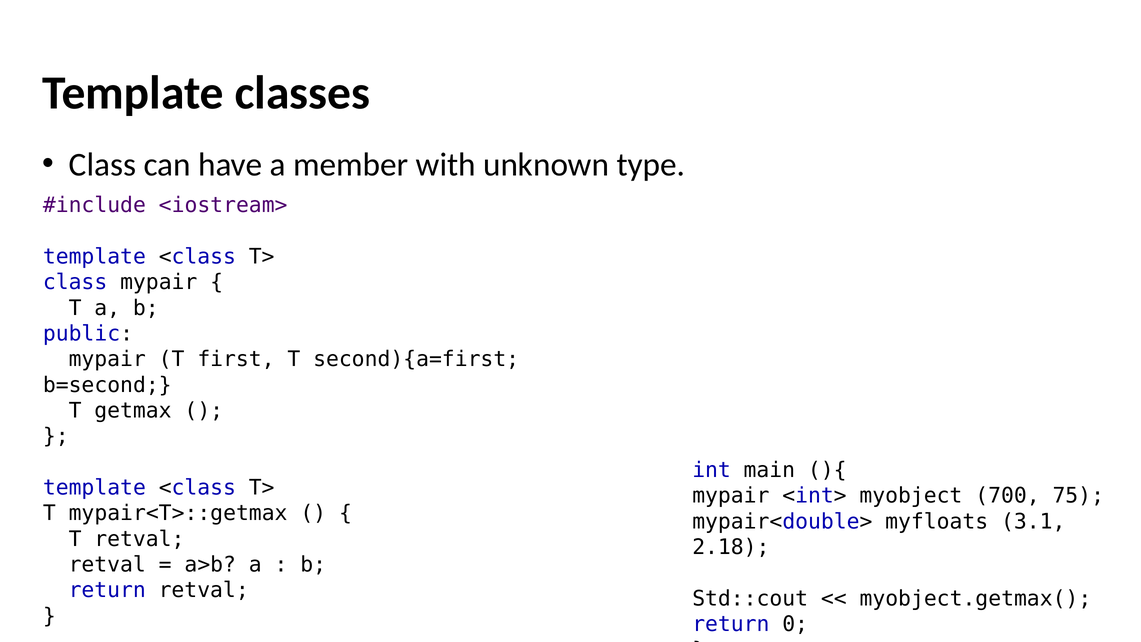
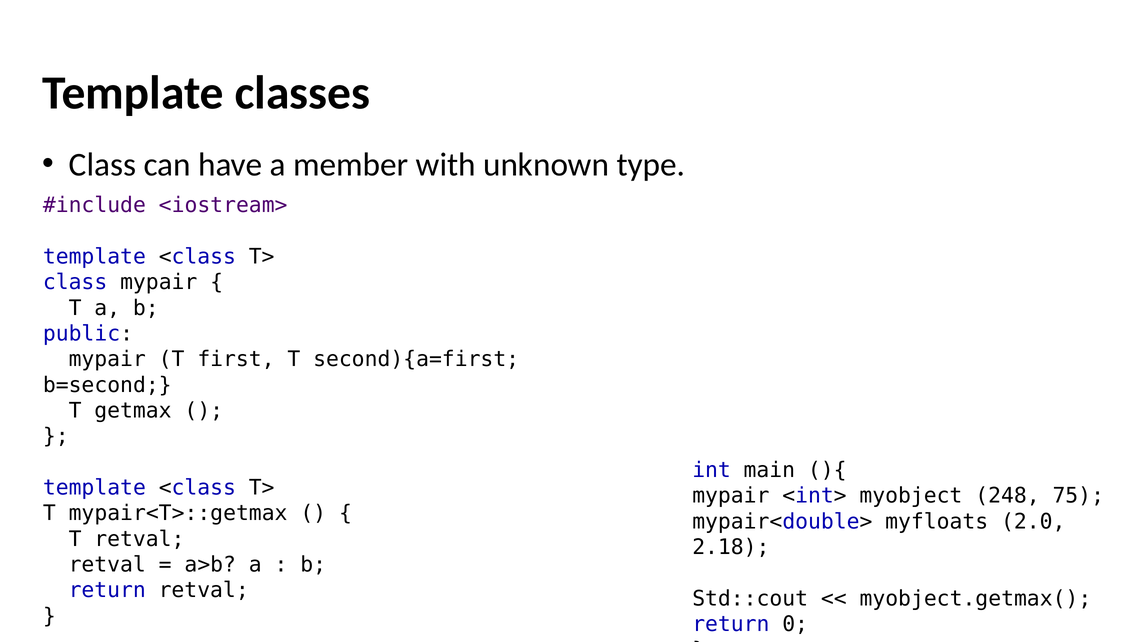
700: 700 -> 248 (1007, 496)
3.1: 3.1 -> 2.0 (1033, 521)
